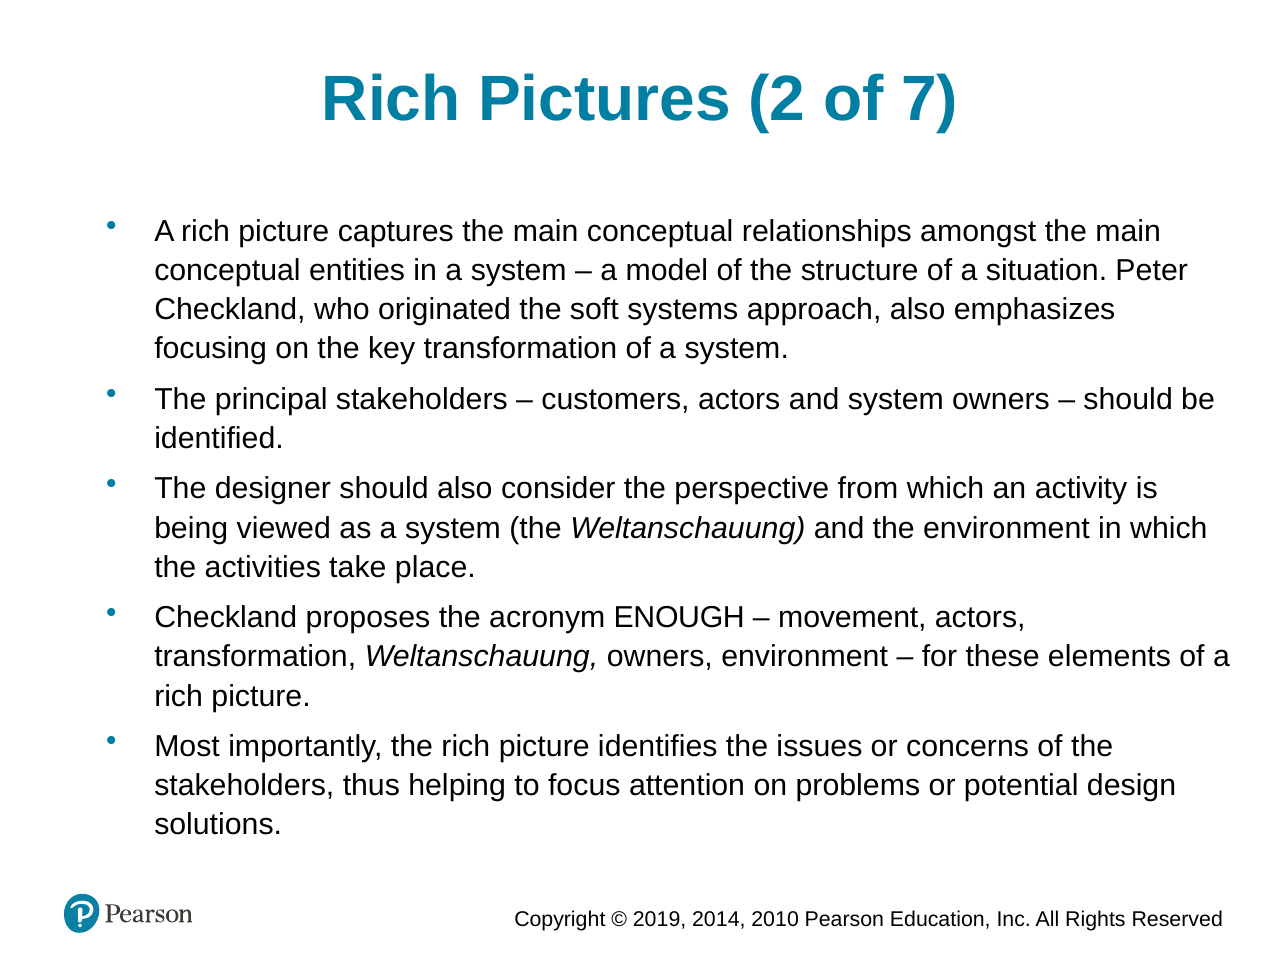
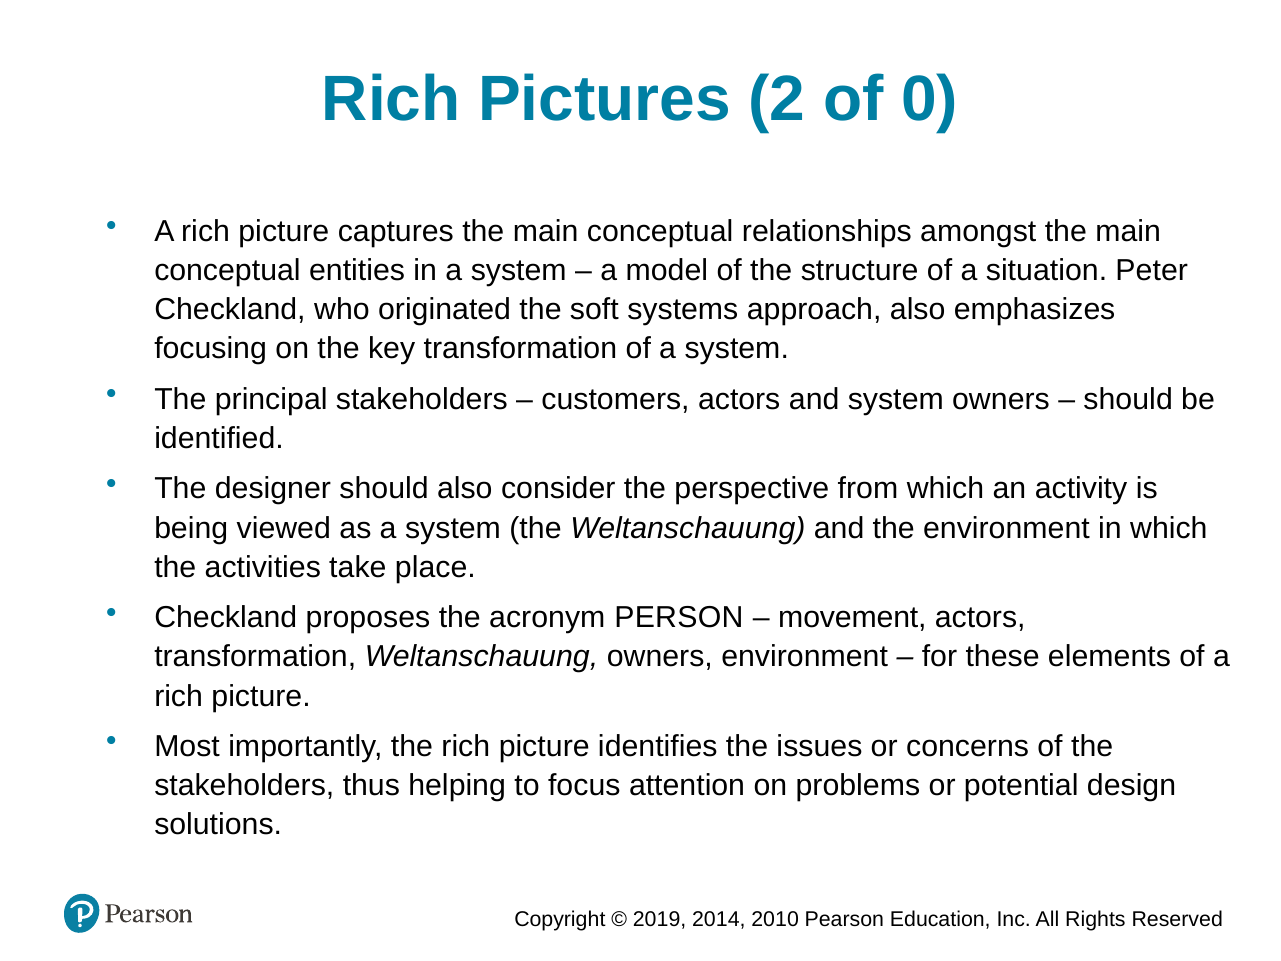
7: 7 -> 0 (930, 99)
ENOUGH: ENOUGH -> PERSON (679, 618)
